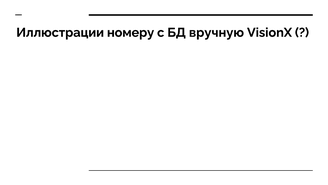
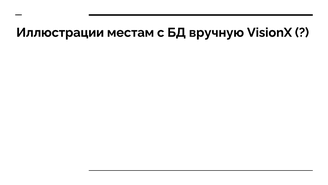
номеру: номеру -> местам (131, 32)
